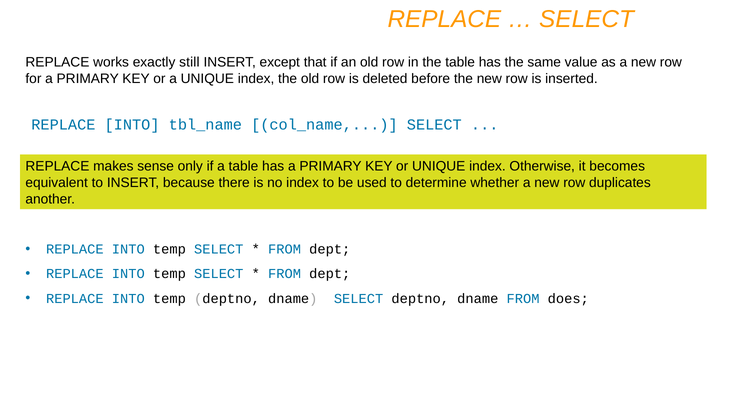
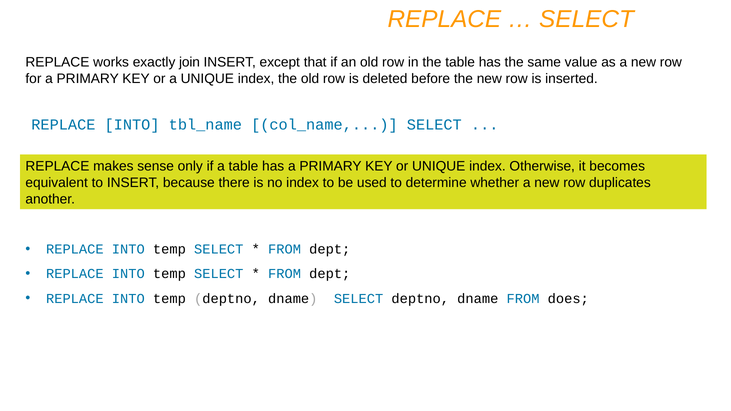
still: still -> join (190, 62)
